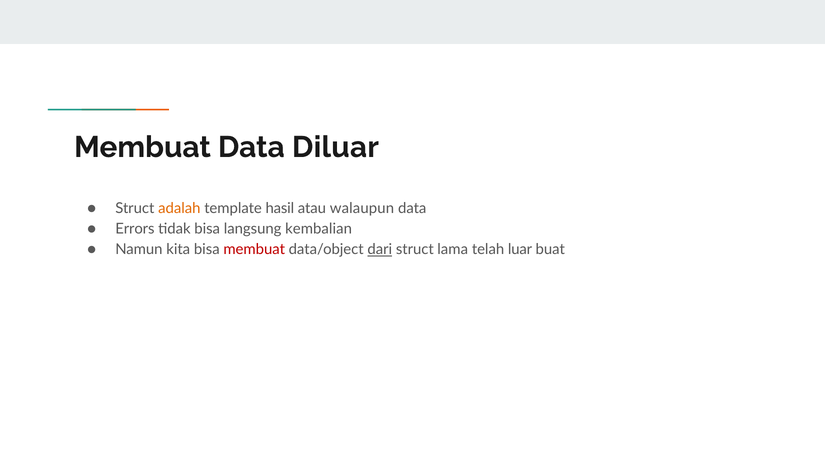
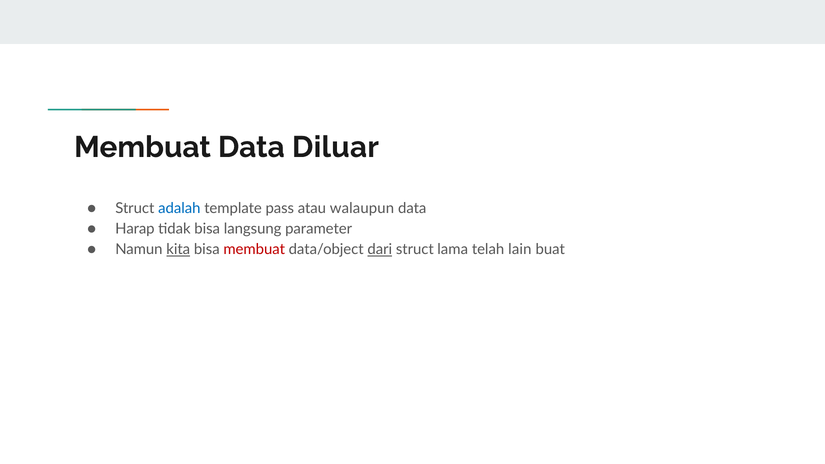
adalah colour: orange -> blue (179, 208)
hasil: hasil -> pass (280, 208)
Errors: Errors -> Harap (135, 229)
kembalian: kembalian -> parameter (319, 229)
kita underline: none -> present (178, 250)
luar: luar -> lain (520, 250)
